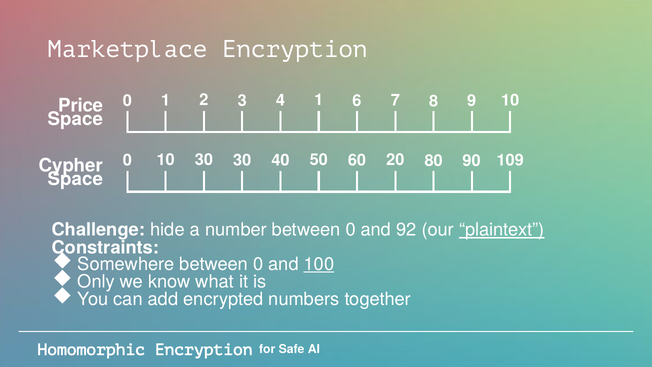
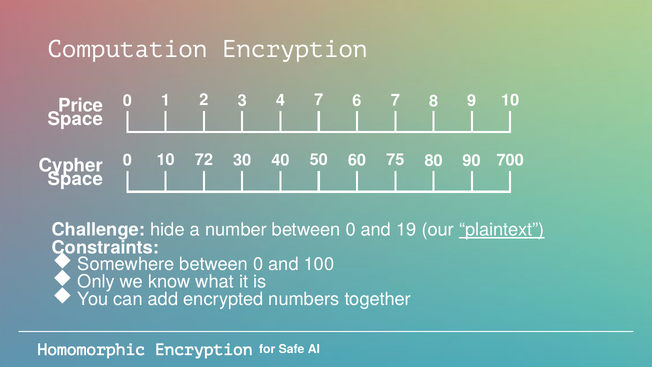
Marketplace: Marketplace -> Computation (127, 49)
4 1: 1 -> 7 (319, 100)
10 30: 30 -> 72 (204, 160)
20: 20 -> 75 (395, 160)
109: 109 -> 700 (510, 160)
92: 92 -> 19 (406, 230)
100 underline: present -> none (319, 264)
